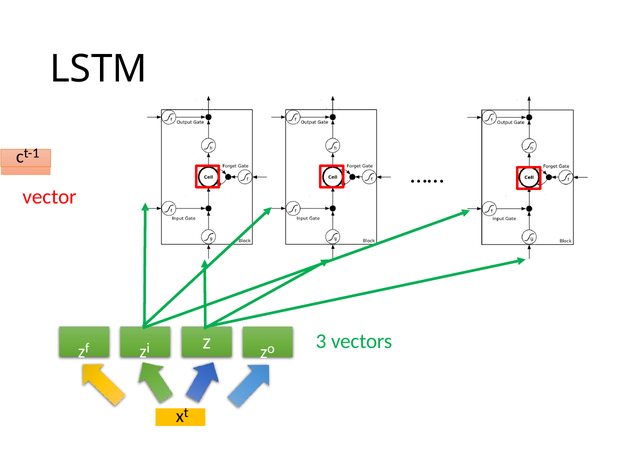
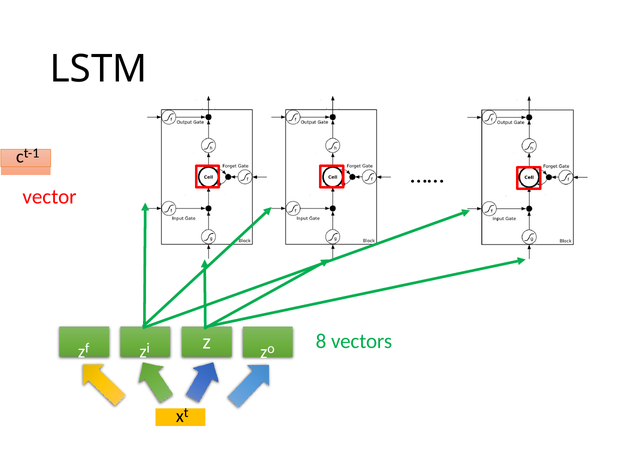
3: 3 -> 8 (321, 342)
